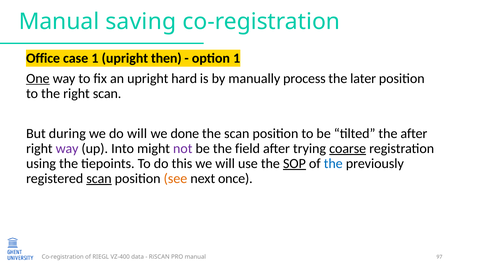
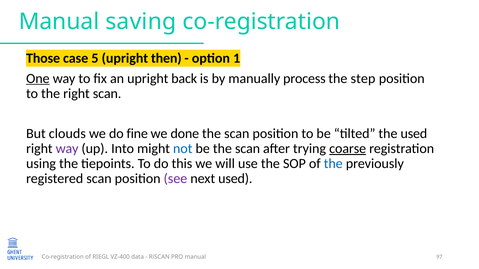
Office: Office -> Those (43, 58)
case 1: 1 -> 5 (95, 58)
hard: hard -> back (184, 79)
later: later -> step (363, 79)
during: during -> clouds (67, 134)
do will: will -> fine (137, 134)
the after: after -> used (414, 134)
not colour: purple -> blue (183, 149)
be the field: field -> scan (248, 149)
SOP underline: present -> none (294, 164)
scan underline: present -> none (99, 179)
see colour: orange -> purple (175, 179)
next once: once -> used (235, 179)
